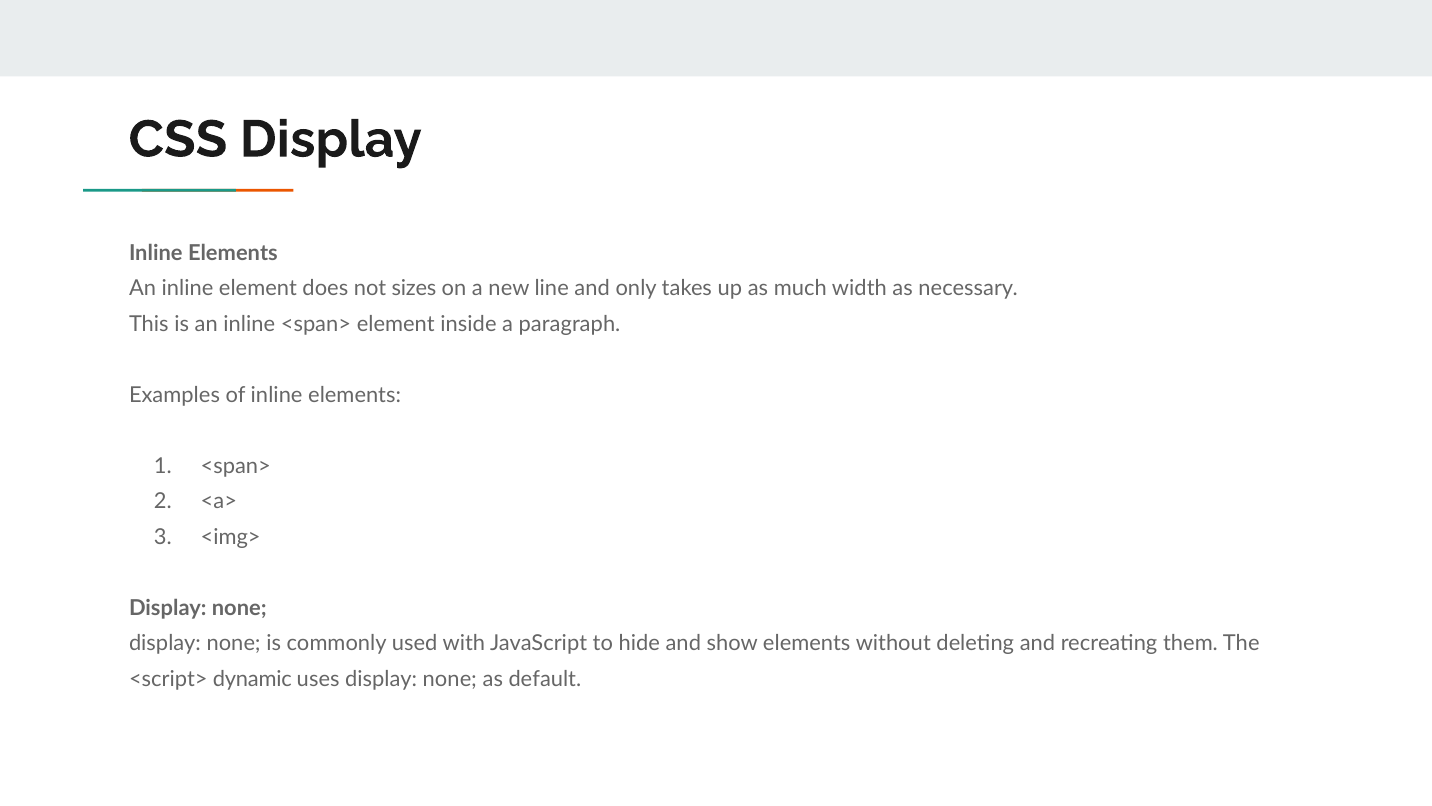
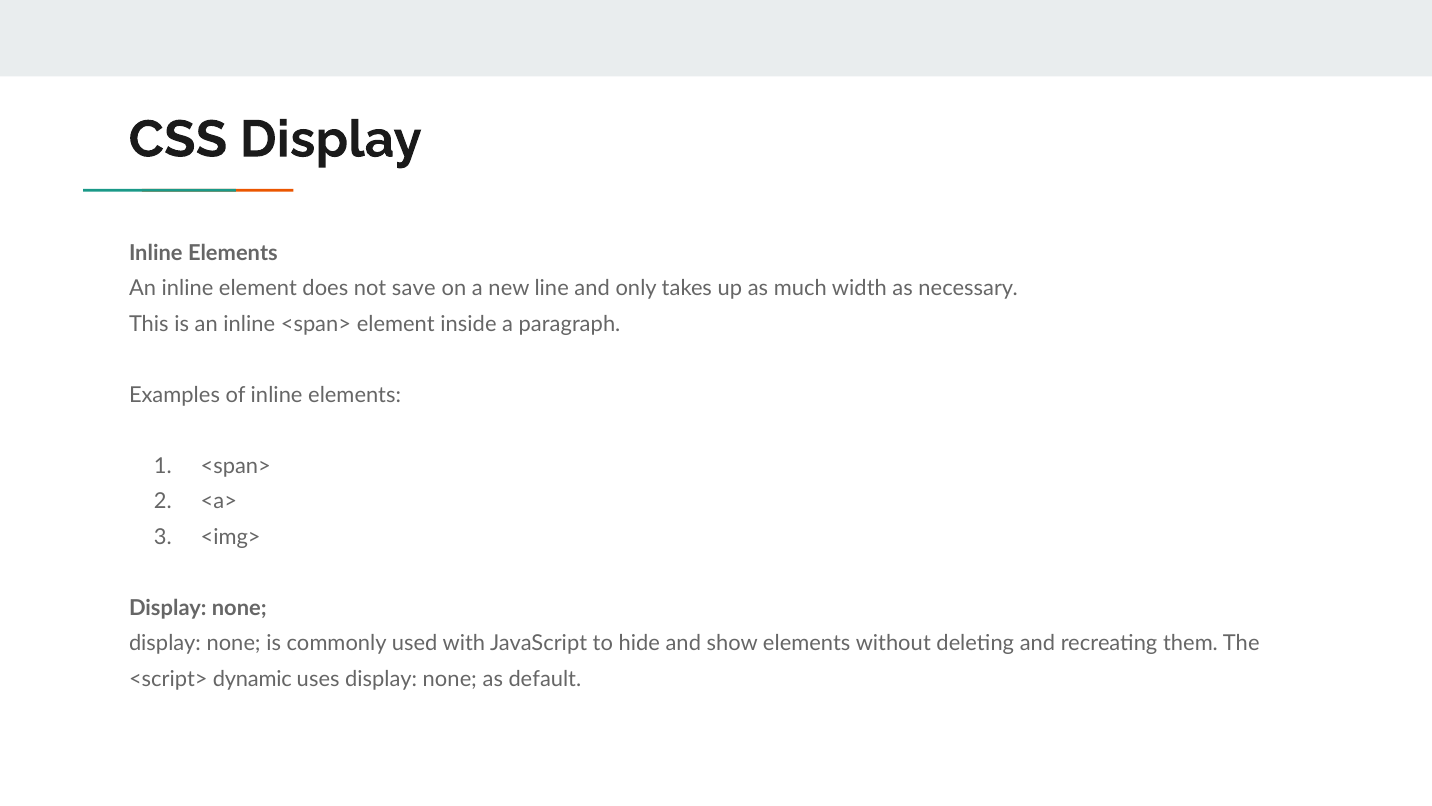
sizes: sizes -> save (414, 289)
